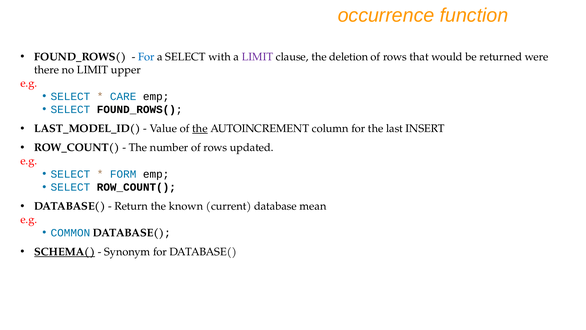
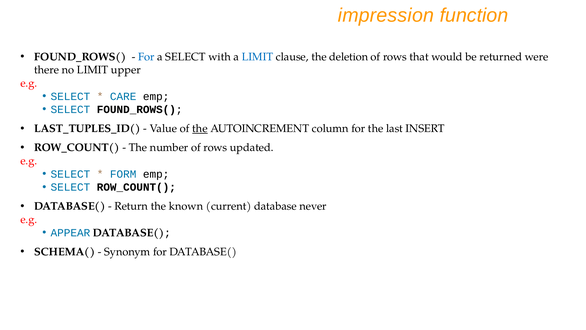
occurrence: occurrence -> impression (386, 15)
LIMIT colour: purple -> blue (257, 57)
LAST_MODEL_ID(: LAST_MODEL_ID( -> LAST_TUPLES_ID( (87, 128)
mean: mean -> never (313, 206)
COMMON: COMMON -> APPEAR (70, 232)
SCHEMA( underline: present -> none (65, 252)
